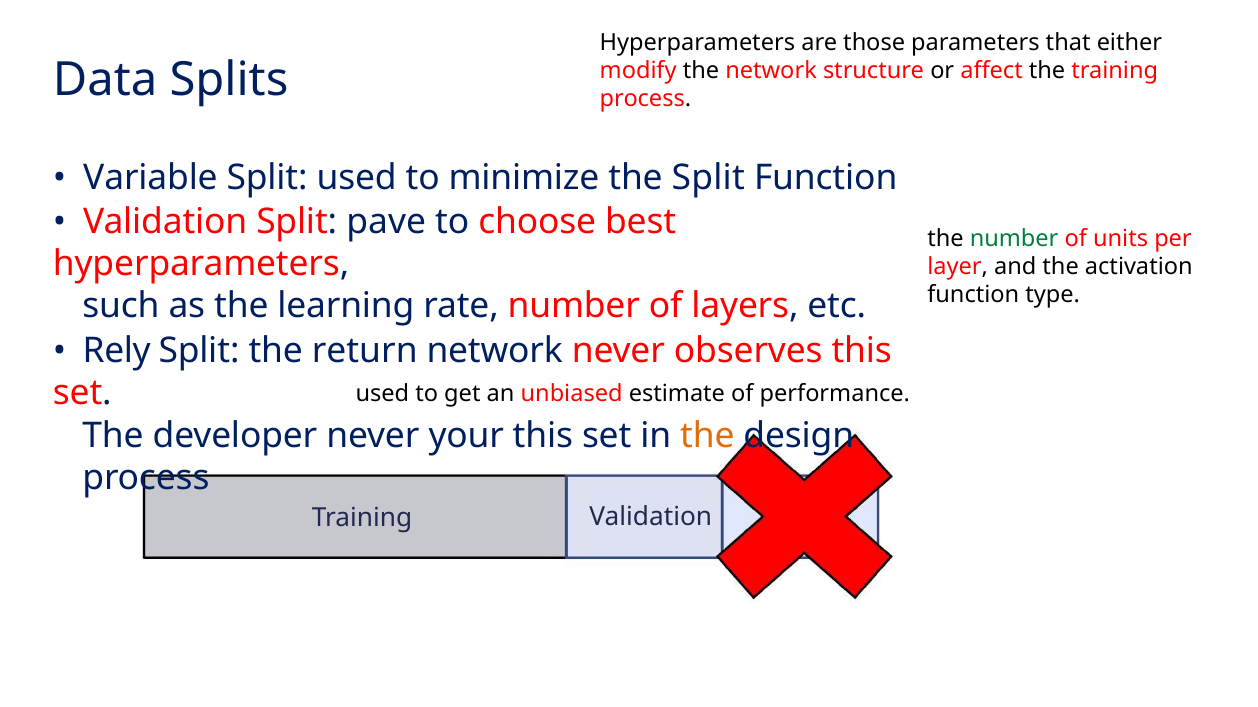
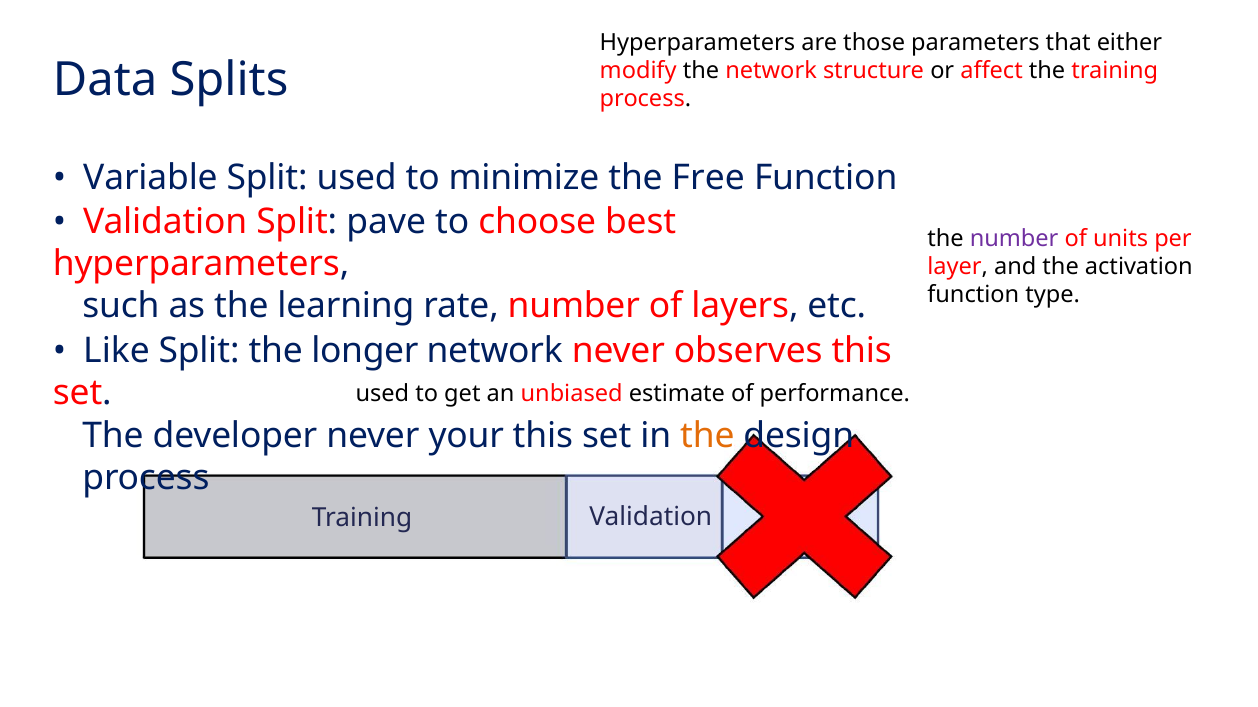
the Split: Split -> Free (708, 178)
number colour: green -> purple (1014, 238)
Rely: Rely -> Like (116, 351)
return: return -> longer (365, 351)
